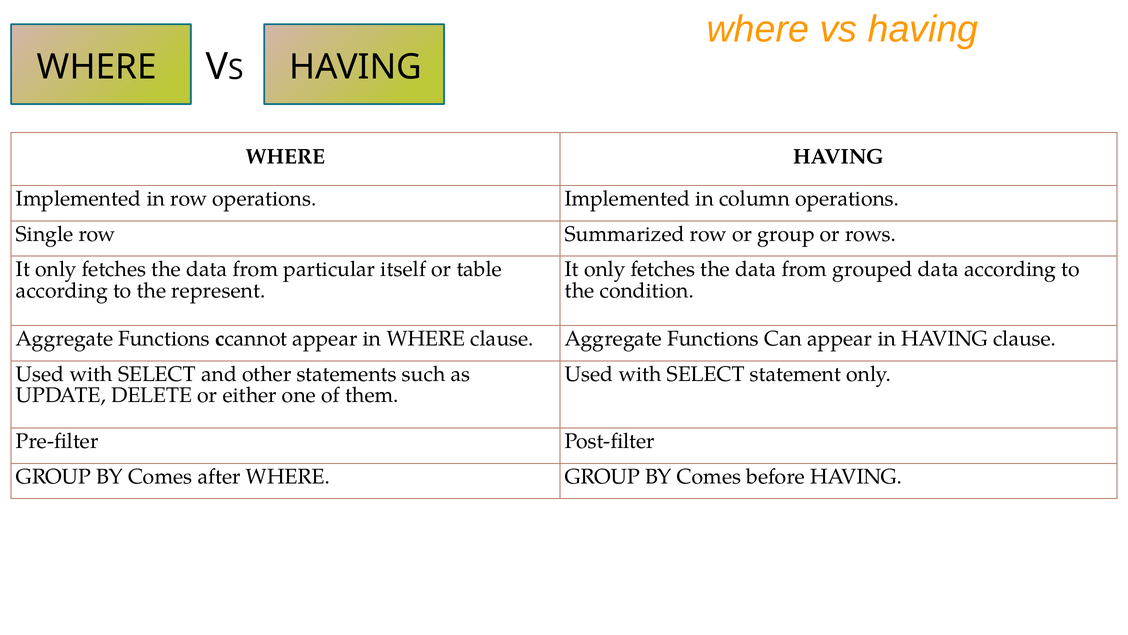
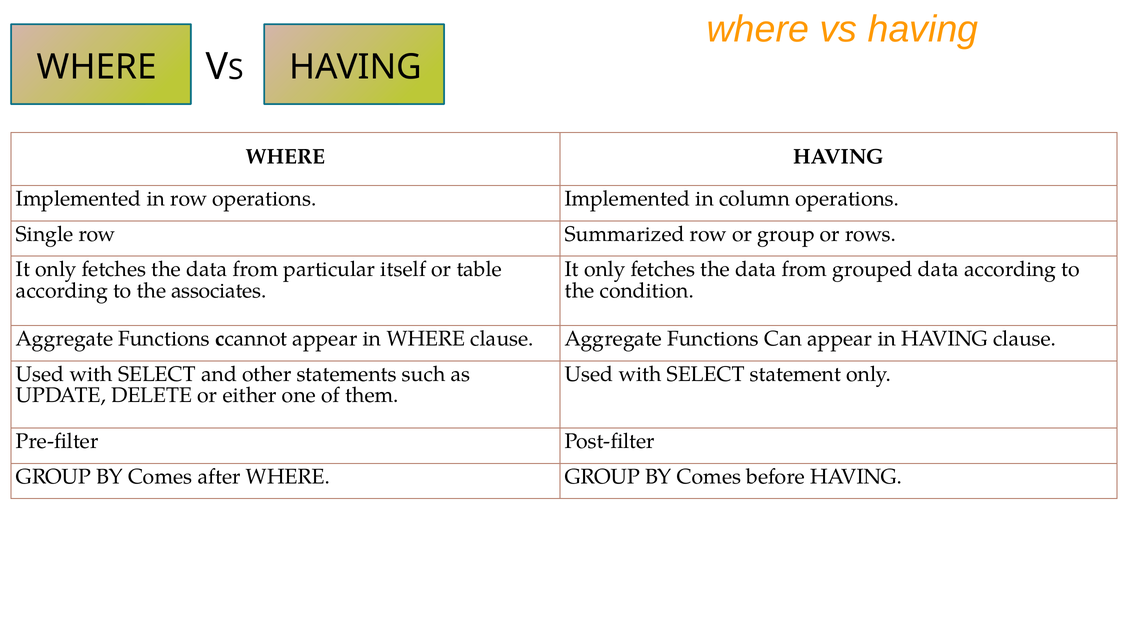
represent: represent -> associates (219, 290)
